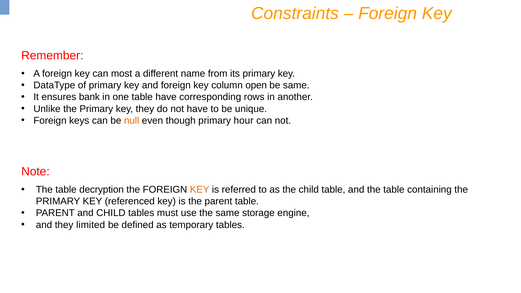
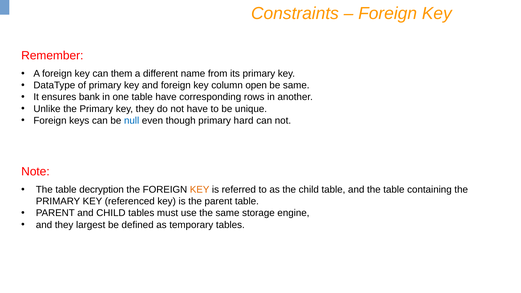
most: most -> them (122, 74)
null colour: orange -> blue (132, 121)
hour: hour -> hard (244, 121)
limited: limited -> largest (91, 225)
